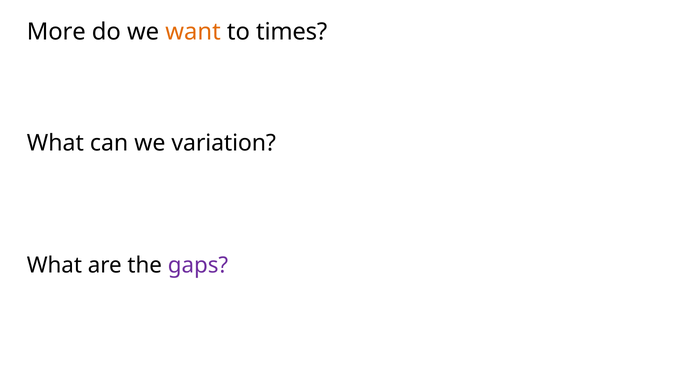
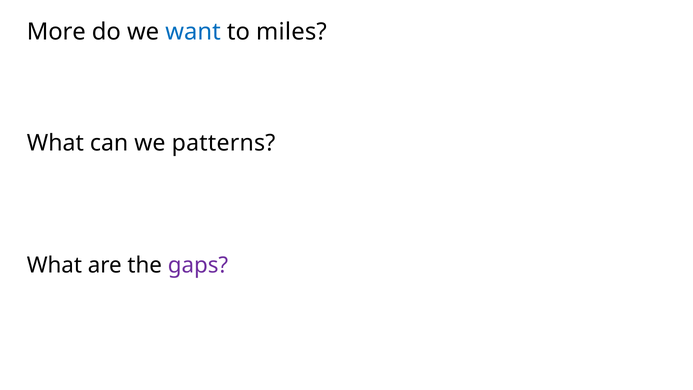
want colour: orange -> blue (193, 32)
times: times -> miles (291, 32)
variation: variation -> patterns (224, 143)
